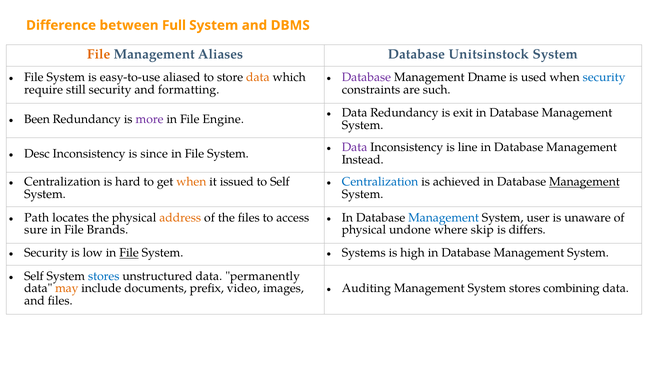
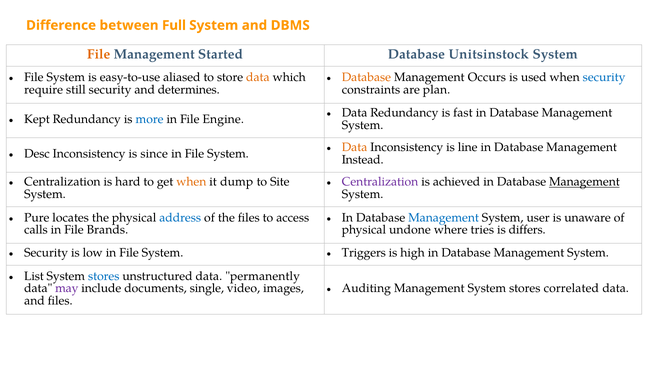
Aliases: Aliases -> Started (220, 54)
Database colour: purple -> orange (366, 77)
Dname: Dname -> Occurs (487, 77)
formatting: formatting -> determines (189, 89)
such: such -> plan (437, 89)
exit: exit -> fast (463, 113)
Been: Been -> Kept (37, 119)
more colour: purple -> blue (150, 119)
Data colour: purple -> orange (355, 147)
issued: issued -> dump (237, 182)
to Self: Self -> Site (280, 182)
Centralization colour: blue -> purple (380, 182)
Path: Path -> Pure (37, 217)
address colour: orange -> blue (180, 217)
sure: sure -> calls (36, 229)
skip: skip -> tries (482, 229)
File underline: present -> none (129, 253)
Systems: Systems -> Triggers (364, 253)
Self: Self -> List (34, 276)
combining: combining -> correlated (571, 288)
may colour: orange -> purple (67, 288)
prefix: prefix -> single (207, 288)
